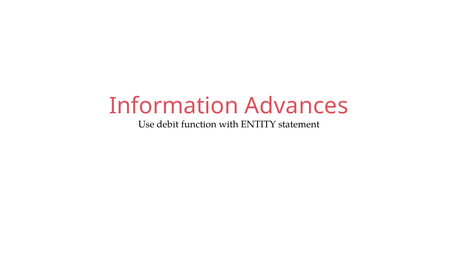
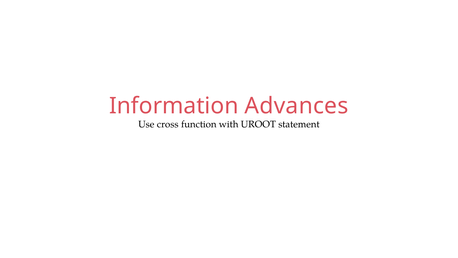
debit: debit -> cross (168, 124)
ENTITY: ENTITY -> UROOT (258, 124)
